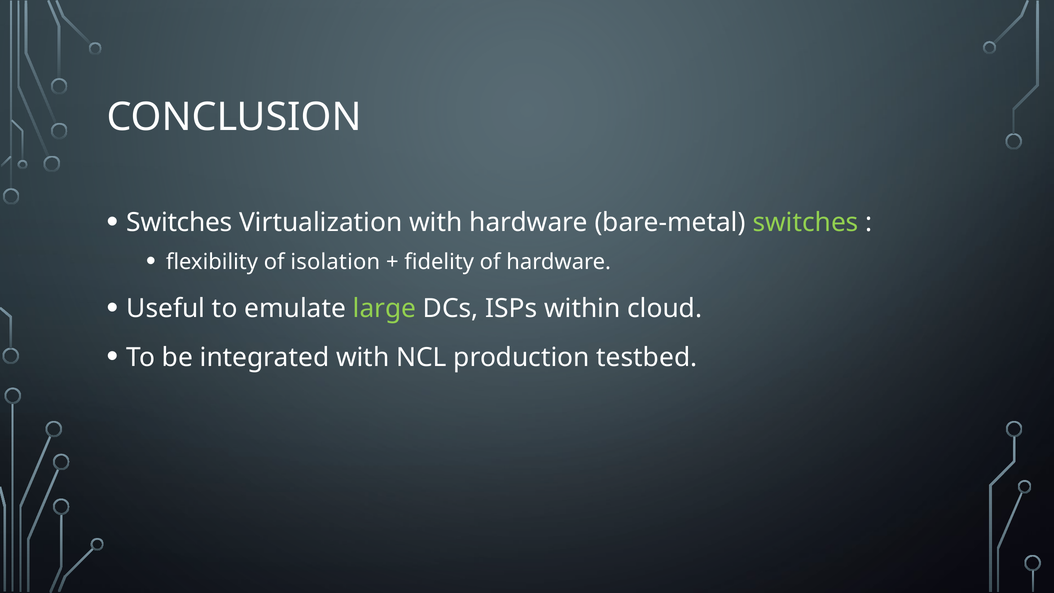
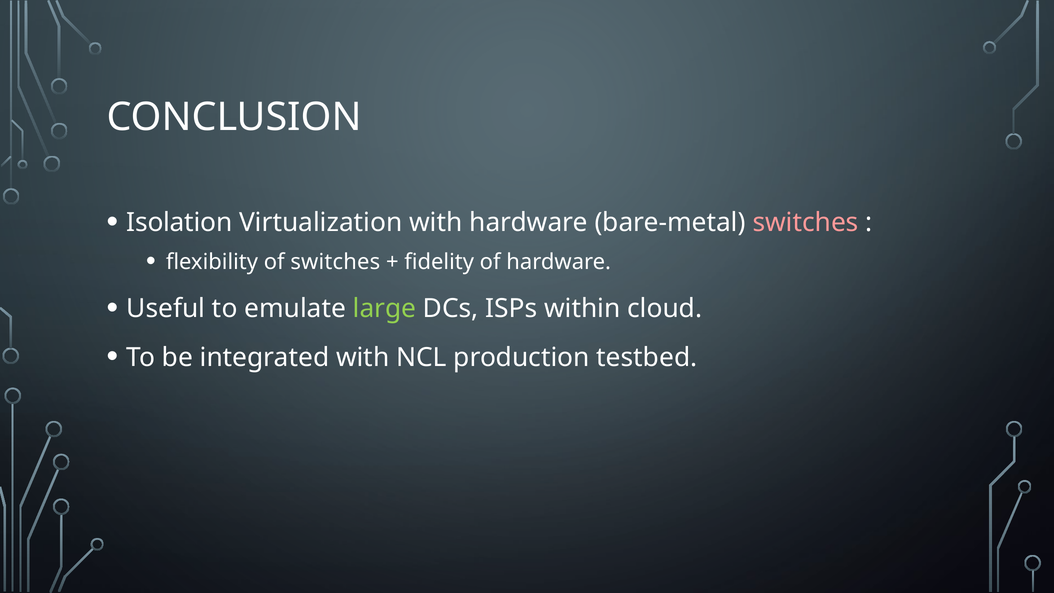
Switches: Switches -> Isolation (179, 222)
switches colour: light green -> pink (806, 222)
of isolation: isolation -> switches (335, 262)
